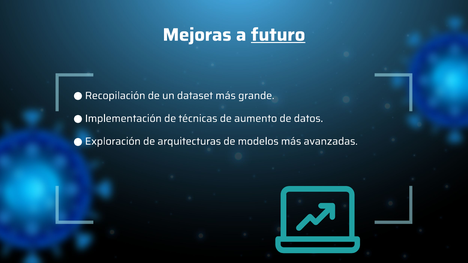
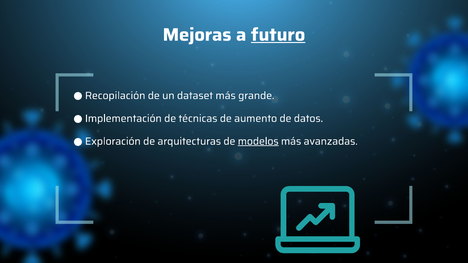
modelos underline: none -> present (258, 141)
